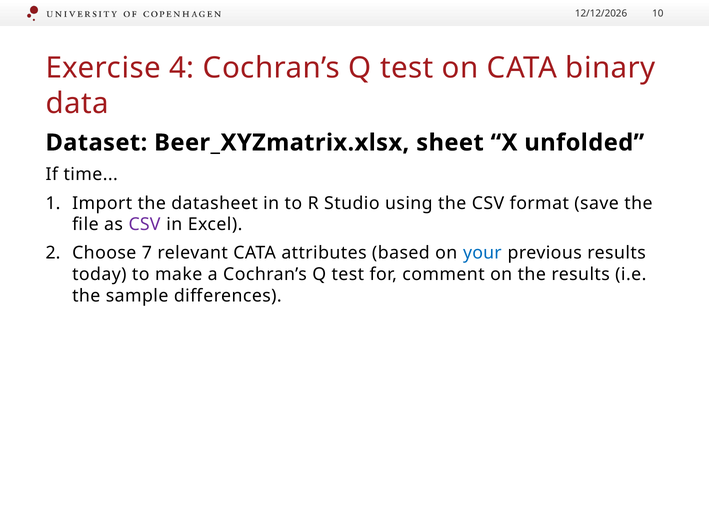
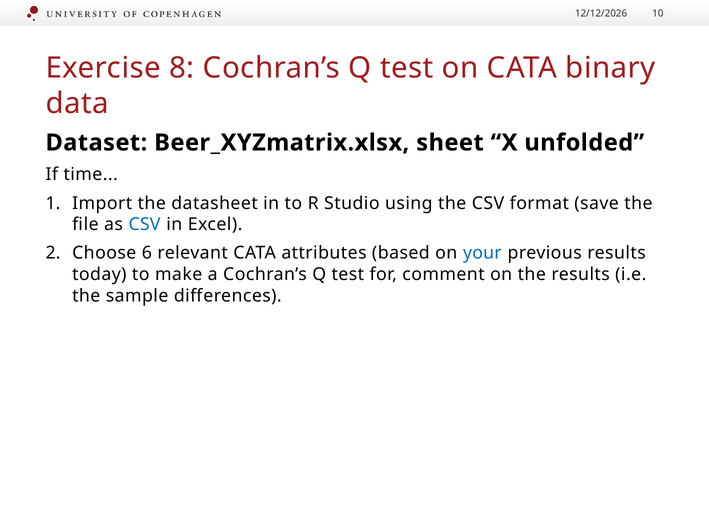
4: 4 -> 8 (182, 68)
CSV colour: purple -> blue (145, 224)
7: 7 -> 6 (147, 253)
